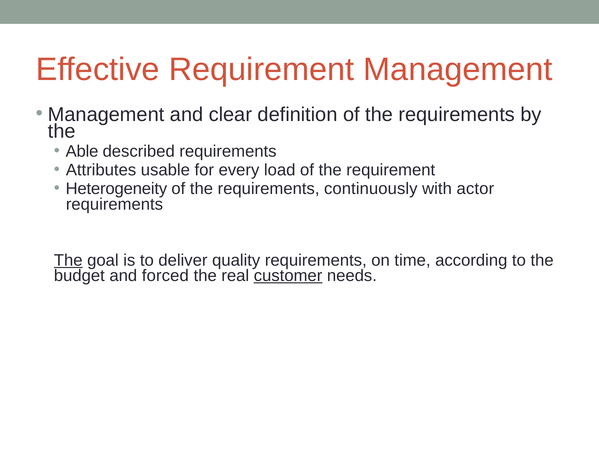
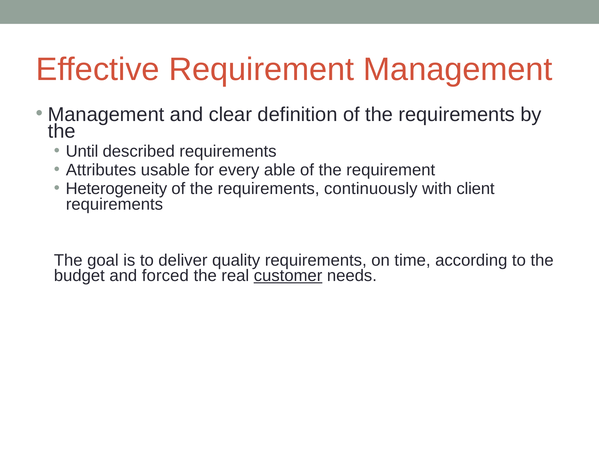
Able: Able -> Until (82, 151)
load: load -> able (280, 170)
actor: actor -> client (476, 189)
The underline: present -> none (68, 260)
